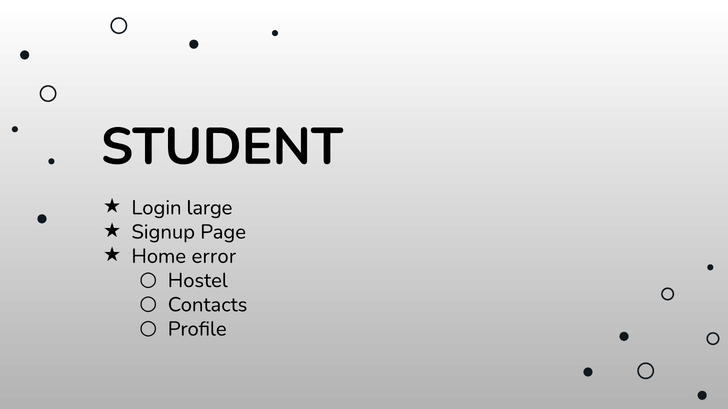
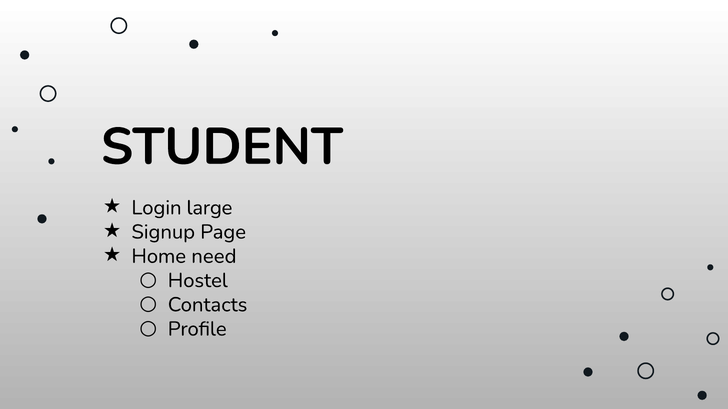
error: error -> need (214, 256)
